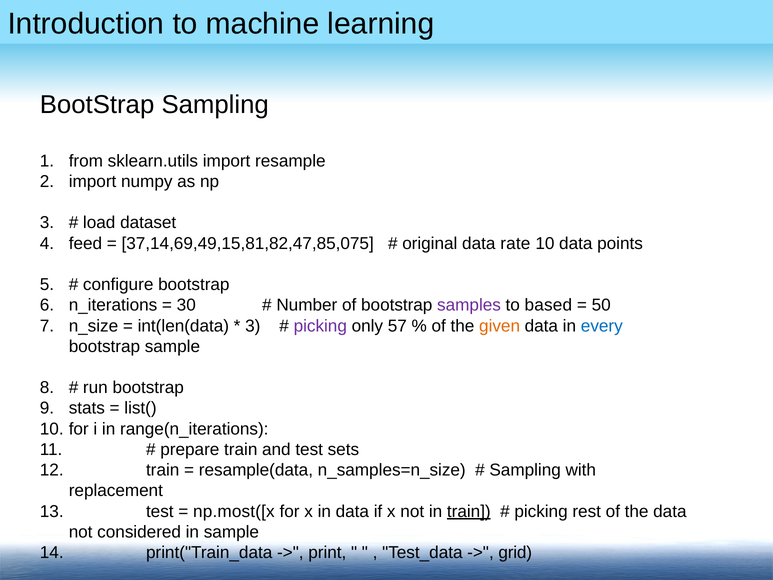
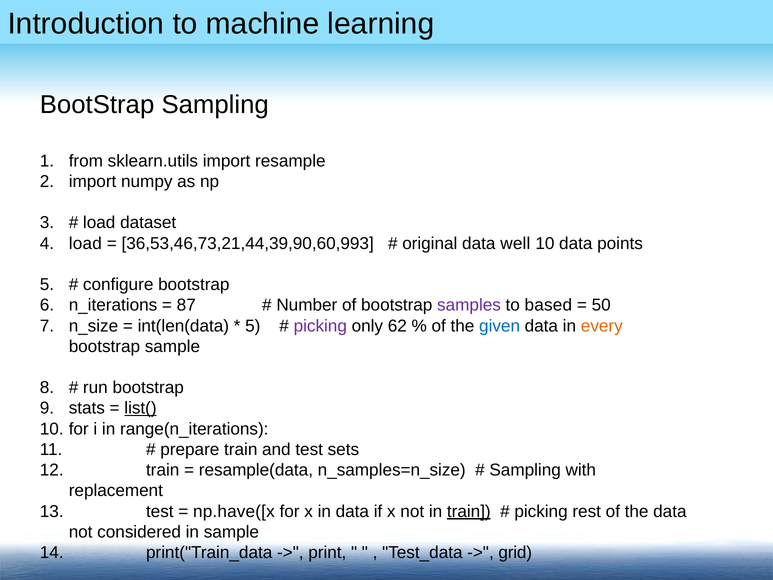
feed: feed -> load (85, 243)
37,14,69,49,15,81,82,47,85,075: 37,14,69,49,15,81,82,47,85,075 -> 36,53,46,73,21,44,39,90,60,993 (248, 243)
rate: rate -> well (515, 243)
30: 30 -> 87 (186, 305)
3: 3 -> 5 (253, 326)
57: 57 -> 62 (397, 326)
given colour: orange -> blue (500, 326)
every colour: blue -> orange (602, 326)
list( underline: none -> present (140, 408)
np.most([x: np.most([x -> np.have([x (234, 511)
